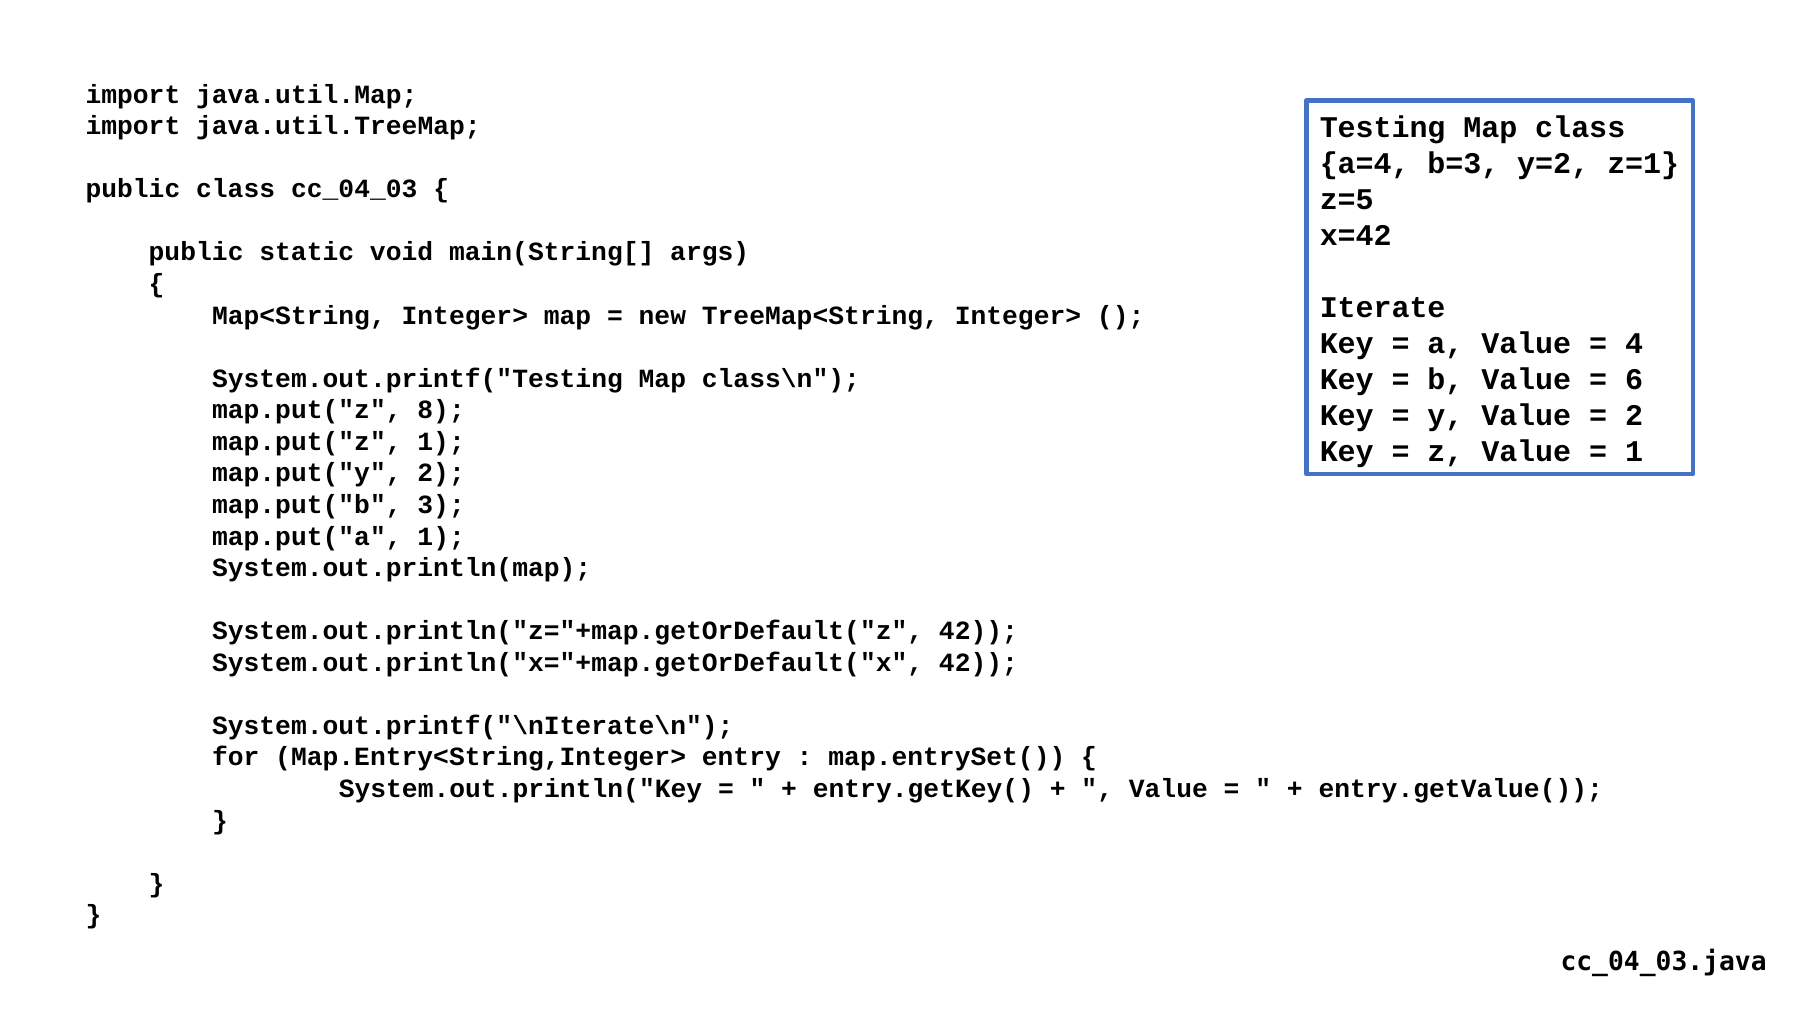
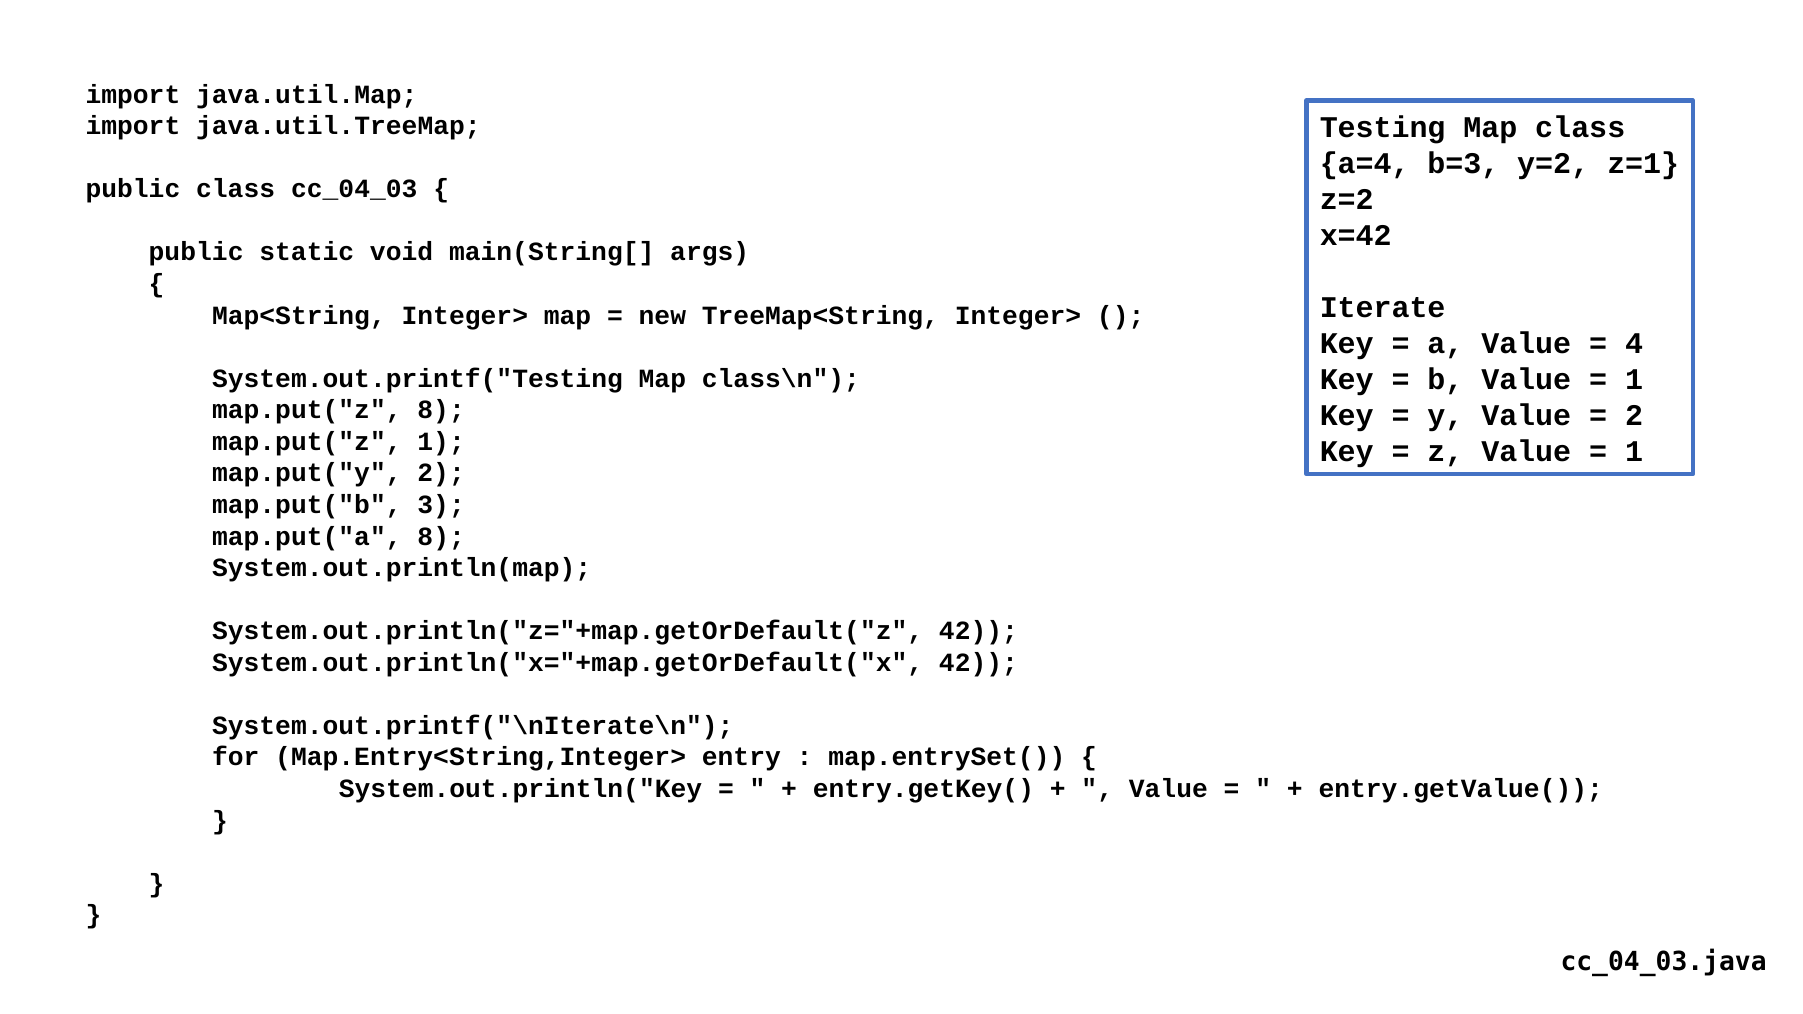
z=5: z=5 -> z=2 (1347, 199)
6: 6 -> 1 (1634, 380)
map.put("a 1: 1 -> 8 (441, 536)
